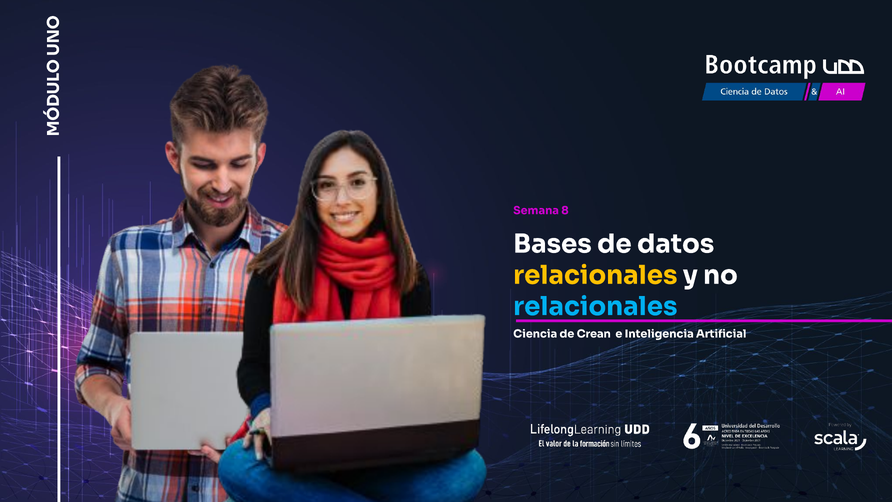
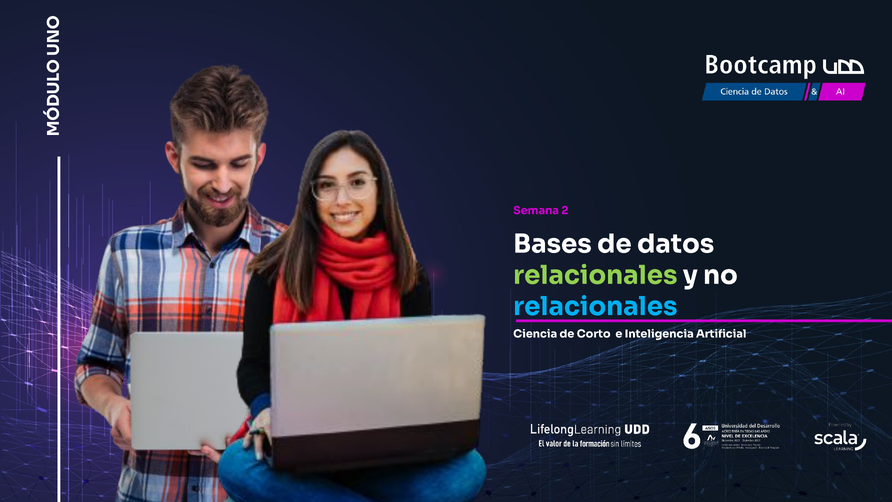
8: 8 -> 2 (565, 210)
relacionales colour: yellow -> light green (595, 275)
Crean: Crean -> Corto (594, 334)
